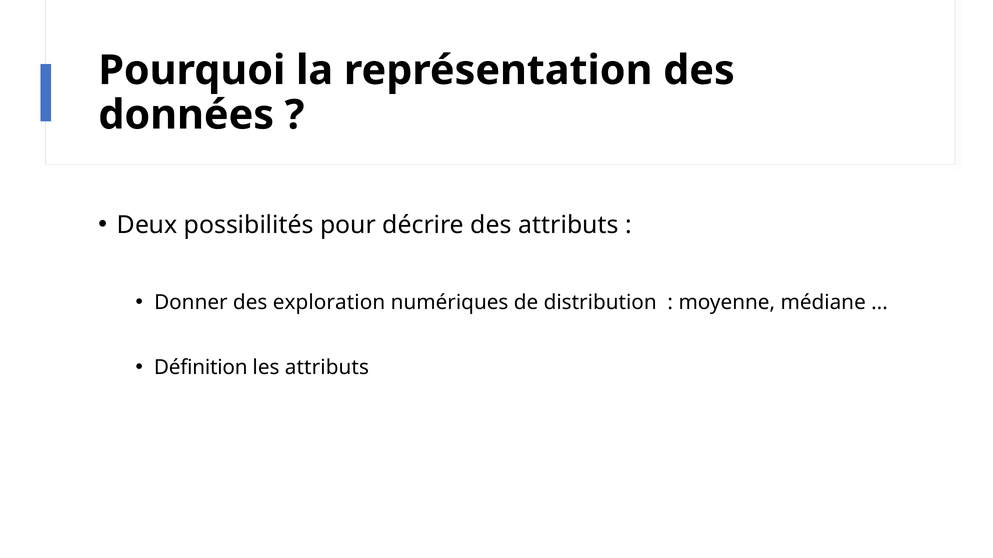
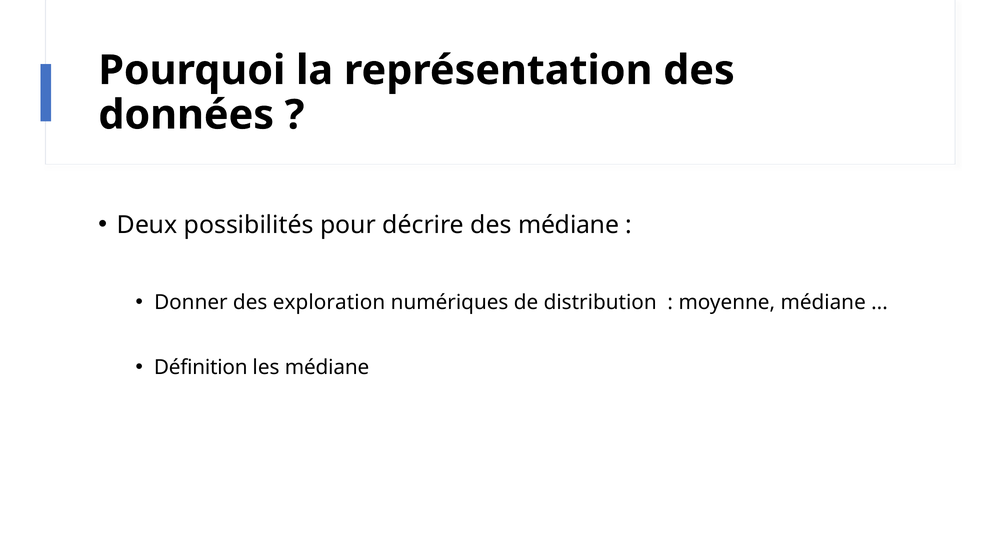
des attributs: attributs -> médiane (569, 225)
les attributs: attributs -> médiane (327, 368)
